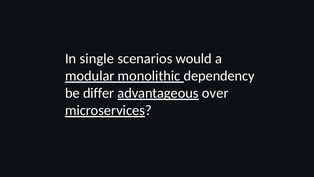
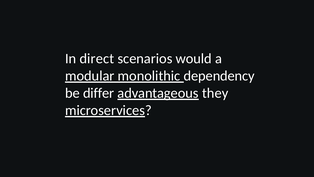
single: single -> direct (97, 58)
over: over -> they (215, 93)
